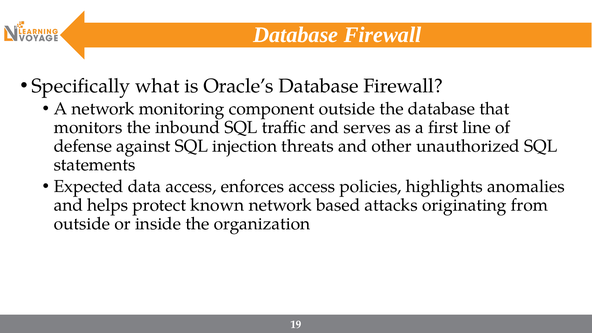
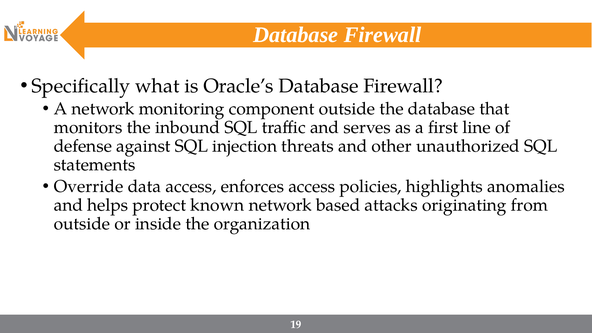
Expected: Expected -> Override (89, 187)
